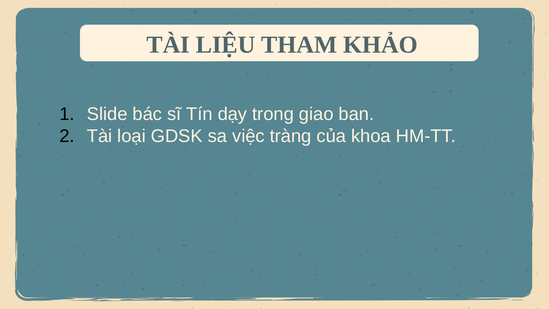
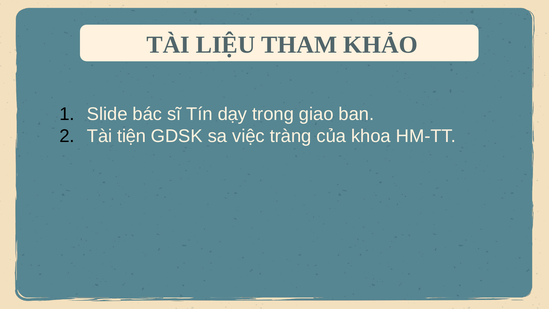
loại: loại -> tiện (132, 136)
